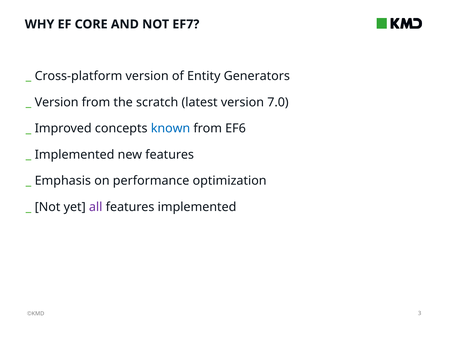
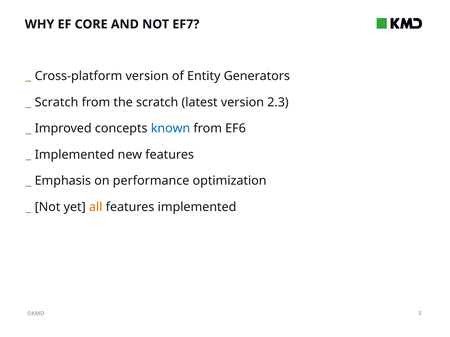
Version: Version -> Scratch (57, 102)
7.0: 7.0 -> 2.3 (278, 102)
all colour: purple -> orange (96, 207)
